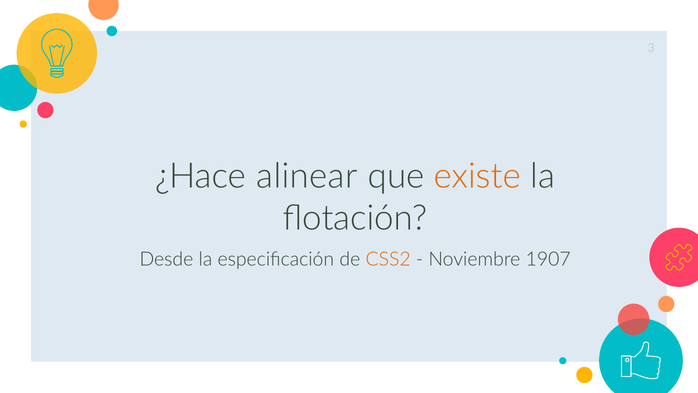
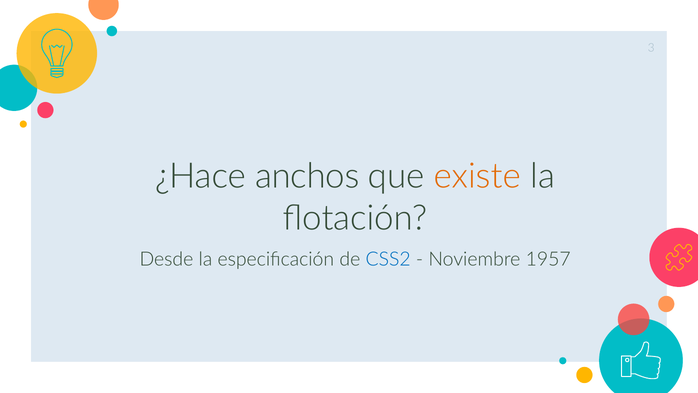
alinear: alinear -> anchos (307, 176)
CSS2 colour: orange -> blue (388, 259)
1907: 1907 -> 1957 (548, 259)
